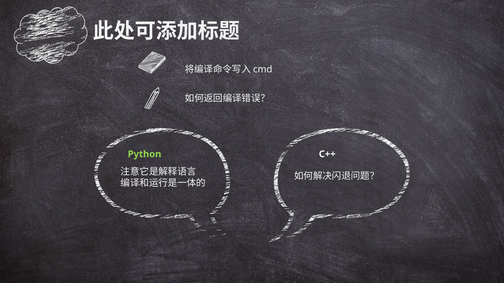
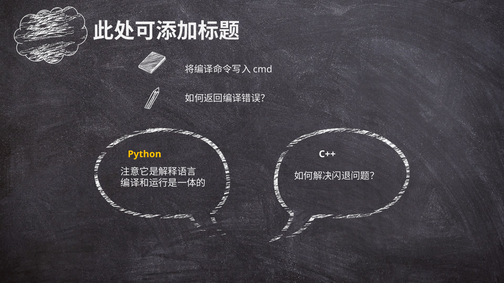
Python colour: light green -> yellow (144, 154)
